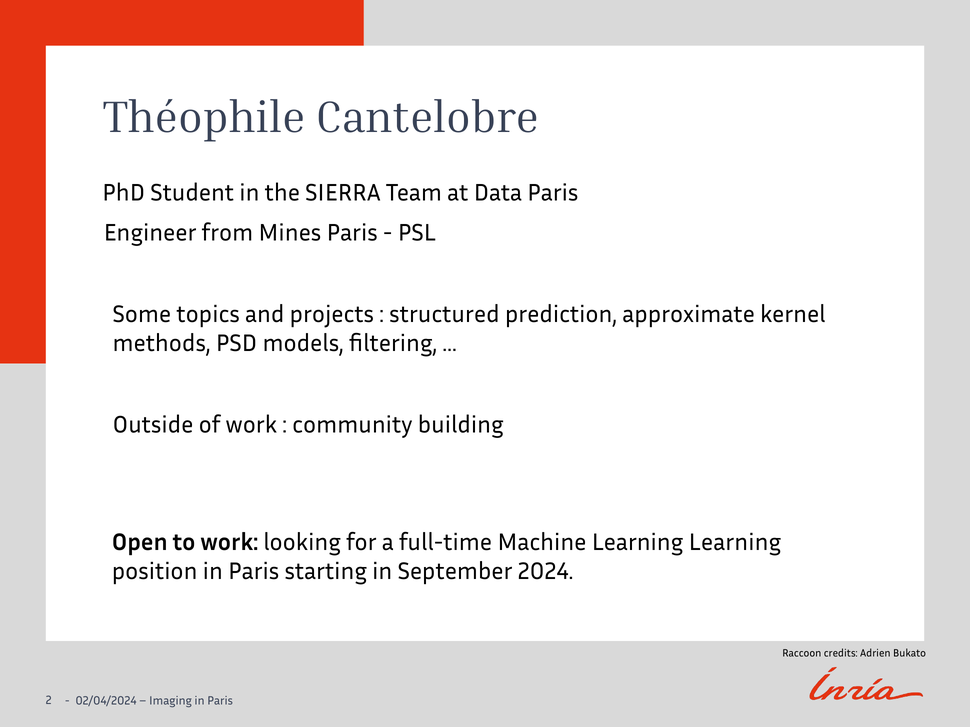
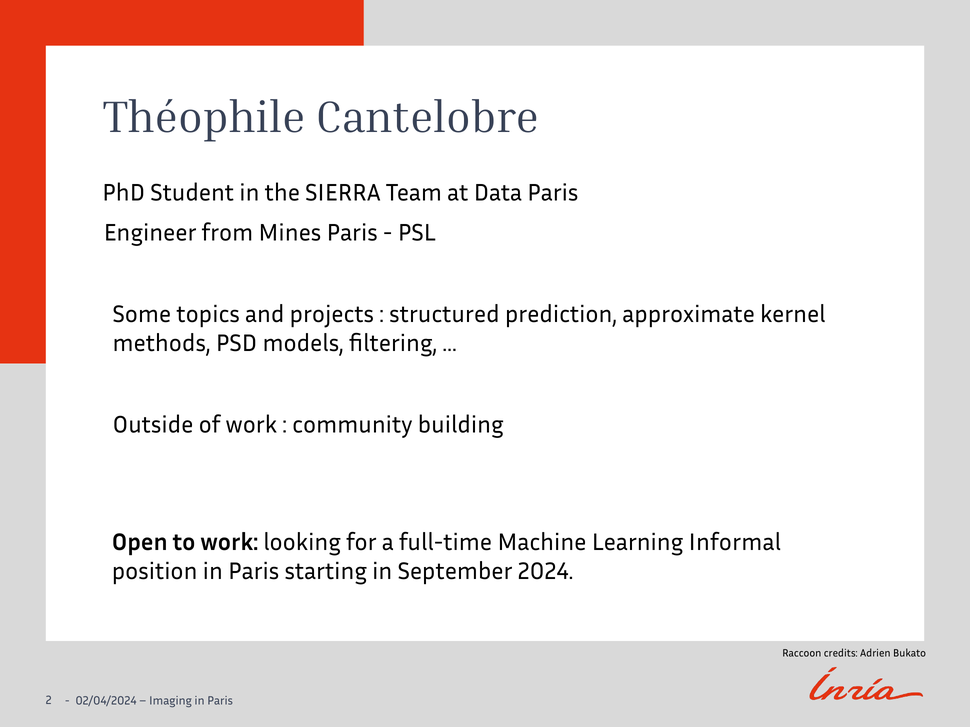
Learning Learning: Learning -> Informal (735, 542)
